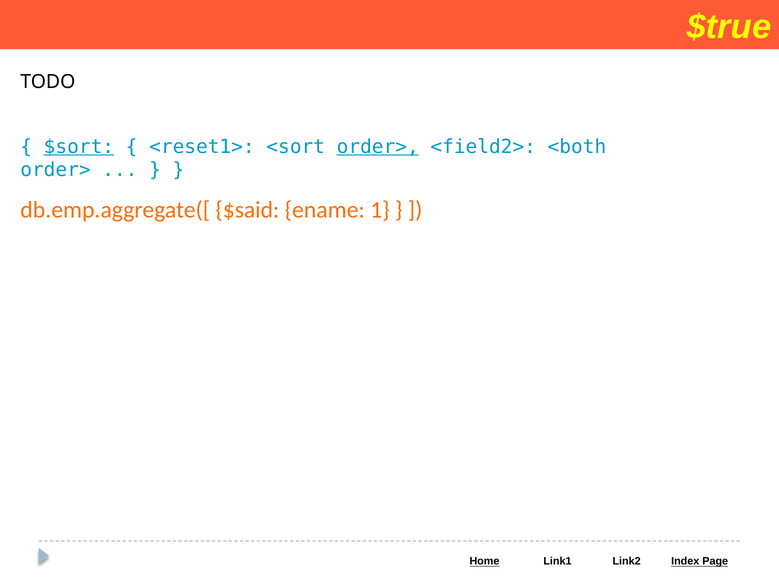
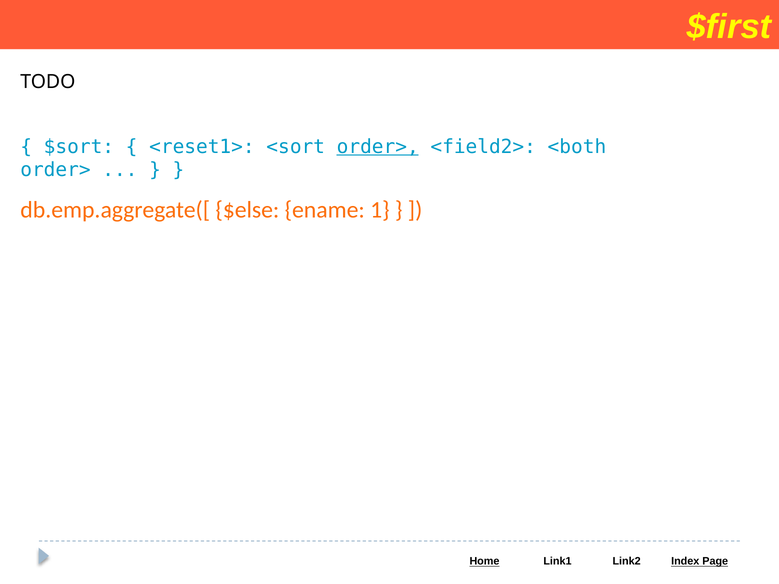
$true: $true -> $first (729, 27)
$sort underline: present -> none (79, 147)
$said: $said -> $else (247, 210)
